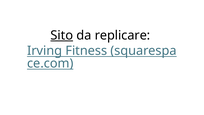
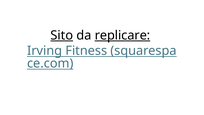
replicare underline: none -> present (122, 35)
